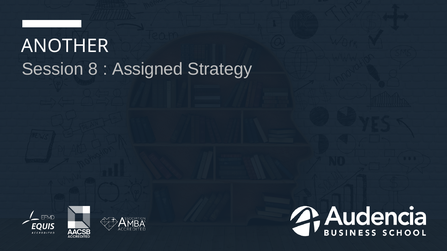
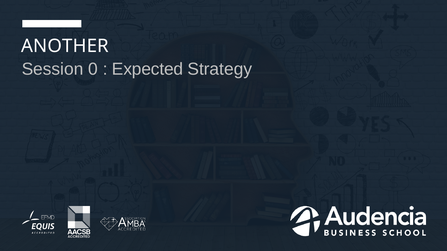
8: 8 -> 0 (93, 69)
Assigned: Assigned -> Expected (148, 69)
